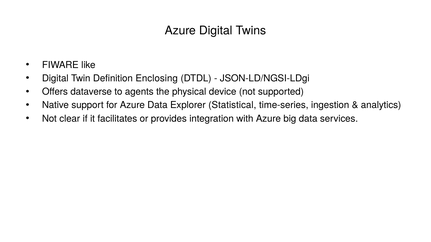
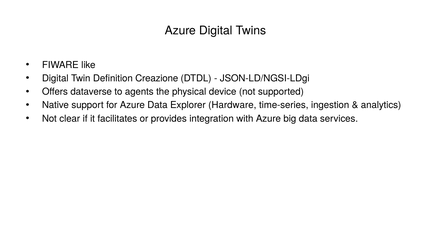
Enclosing: Enclosing -> Creazione (157, 79)
Statistical: Statistical -> Hardware (232, 105)
